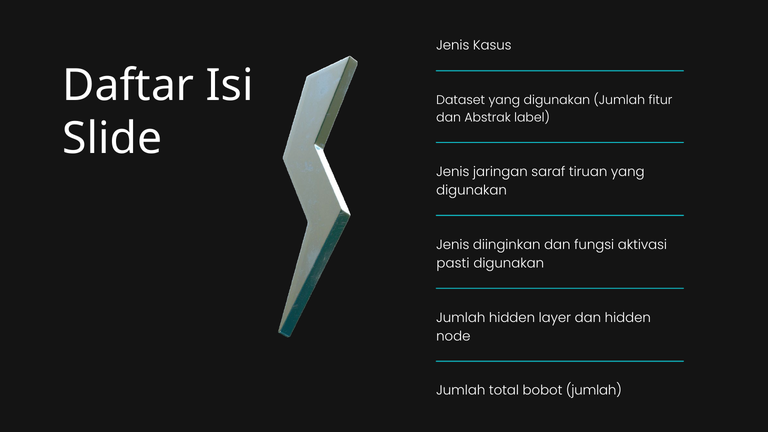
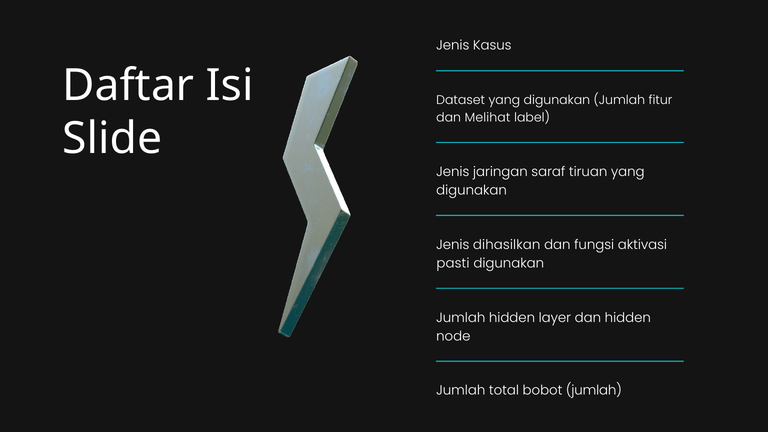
Abstrak: Abstrak -> Melihat (488, 118)
diinginkan: diinginkan -> dihasilkan (507, 245)
